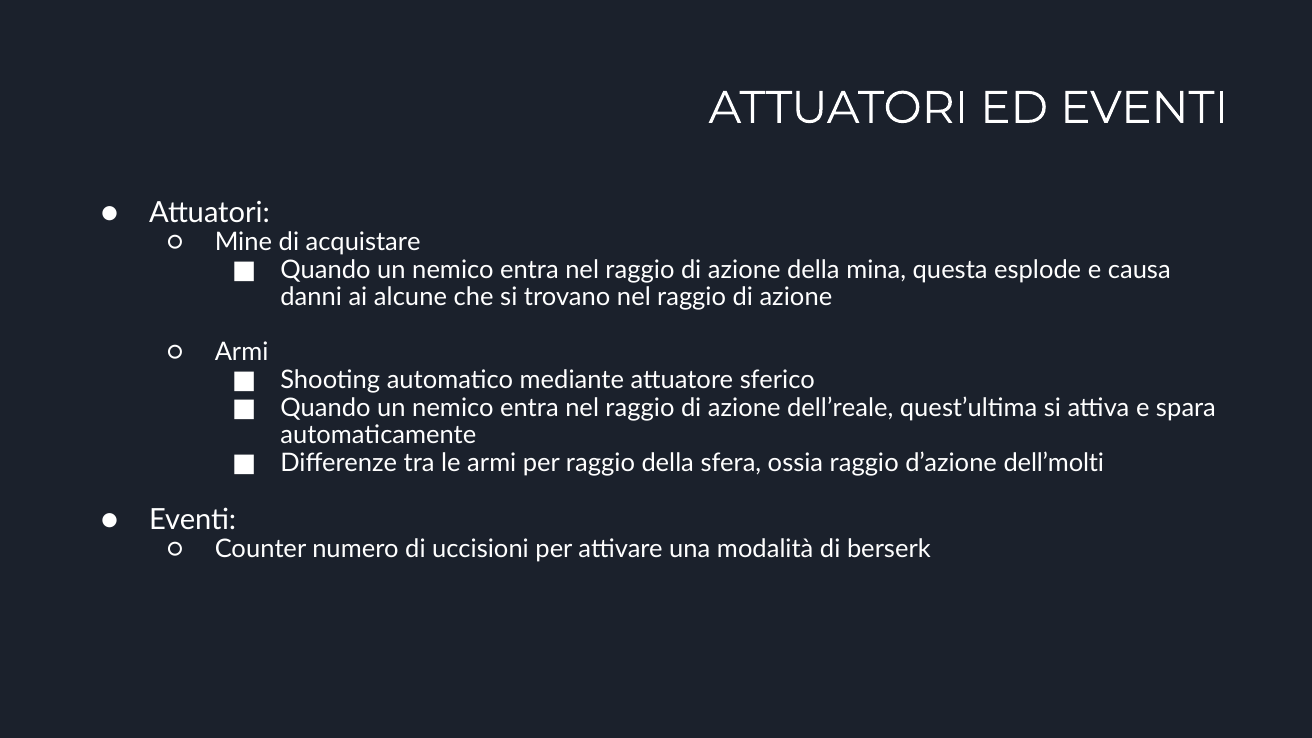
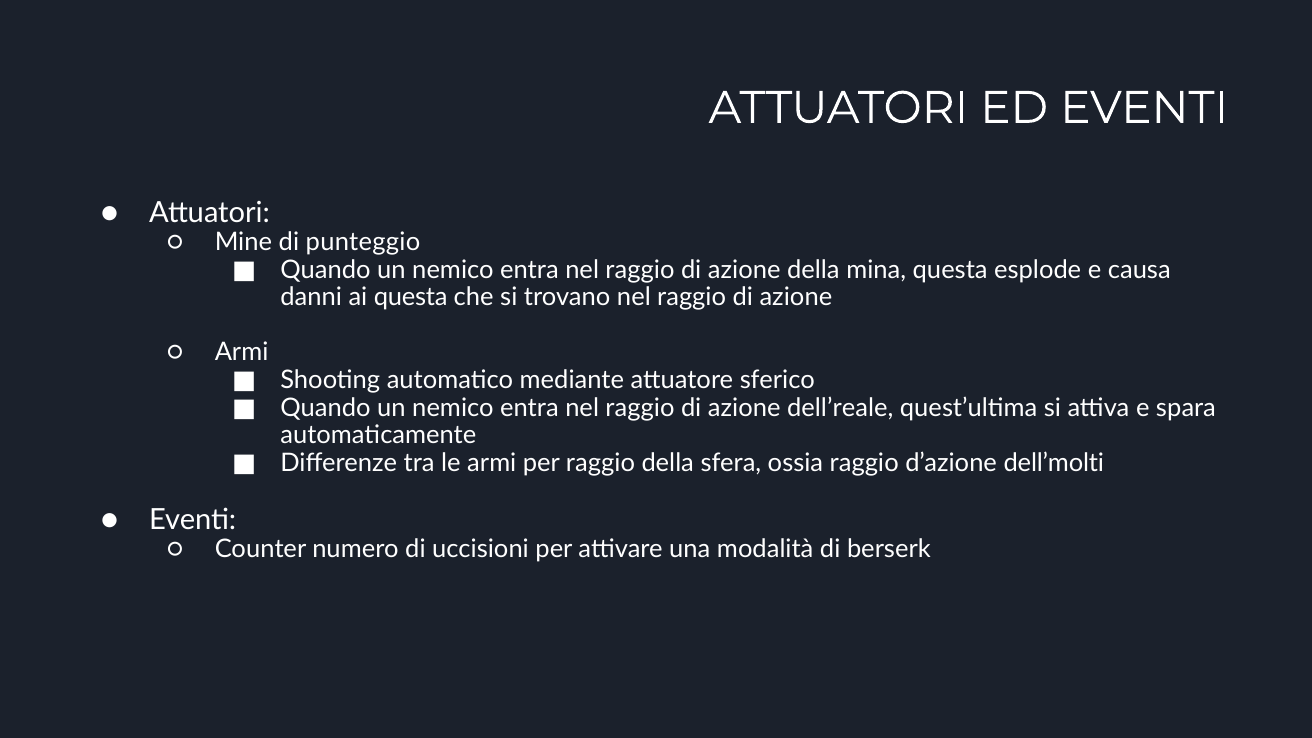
acquistare: acquistare -> punteggio (363, 242)
ai alcune: alcune -> questa (411, 297)
